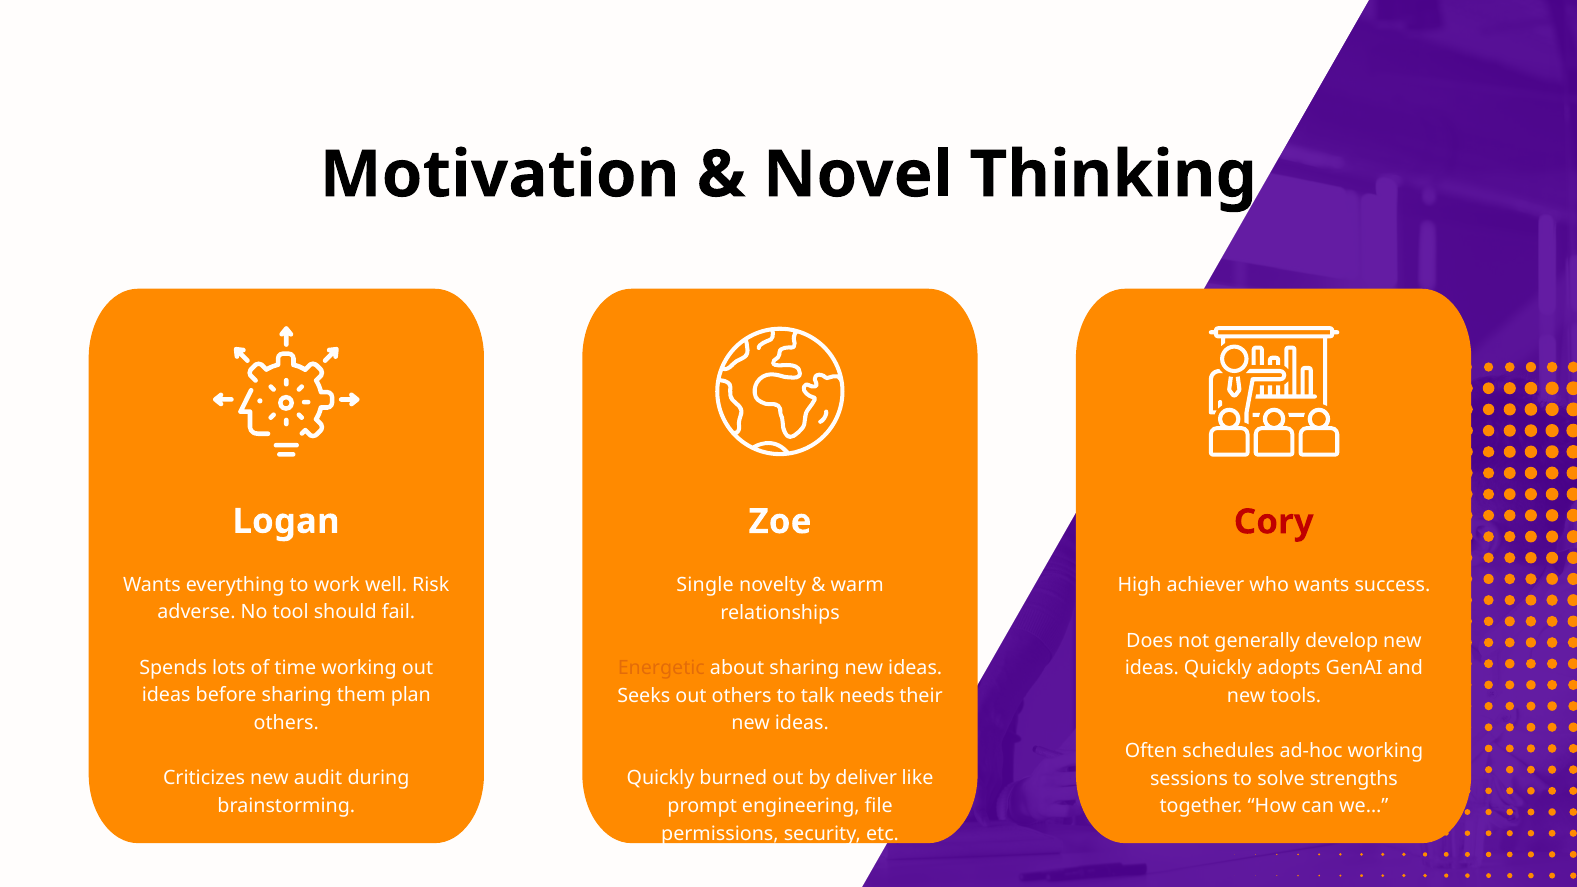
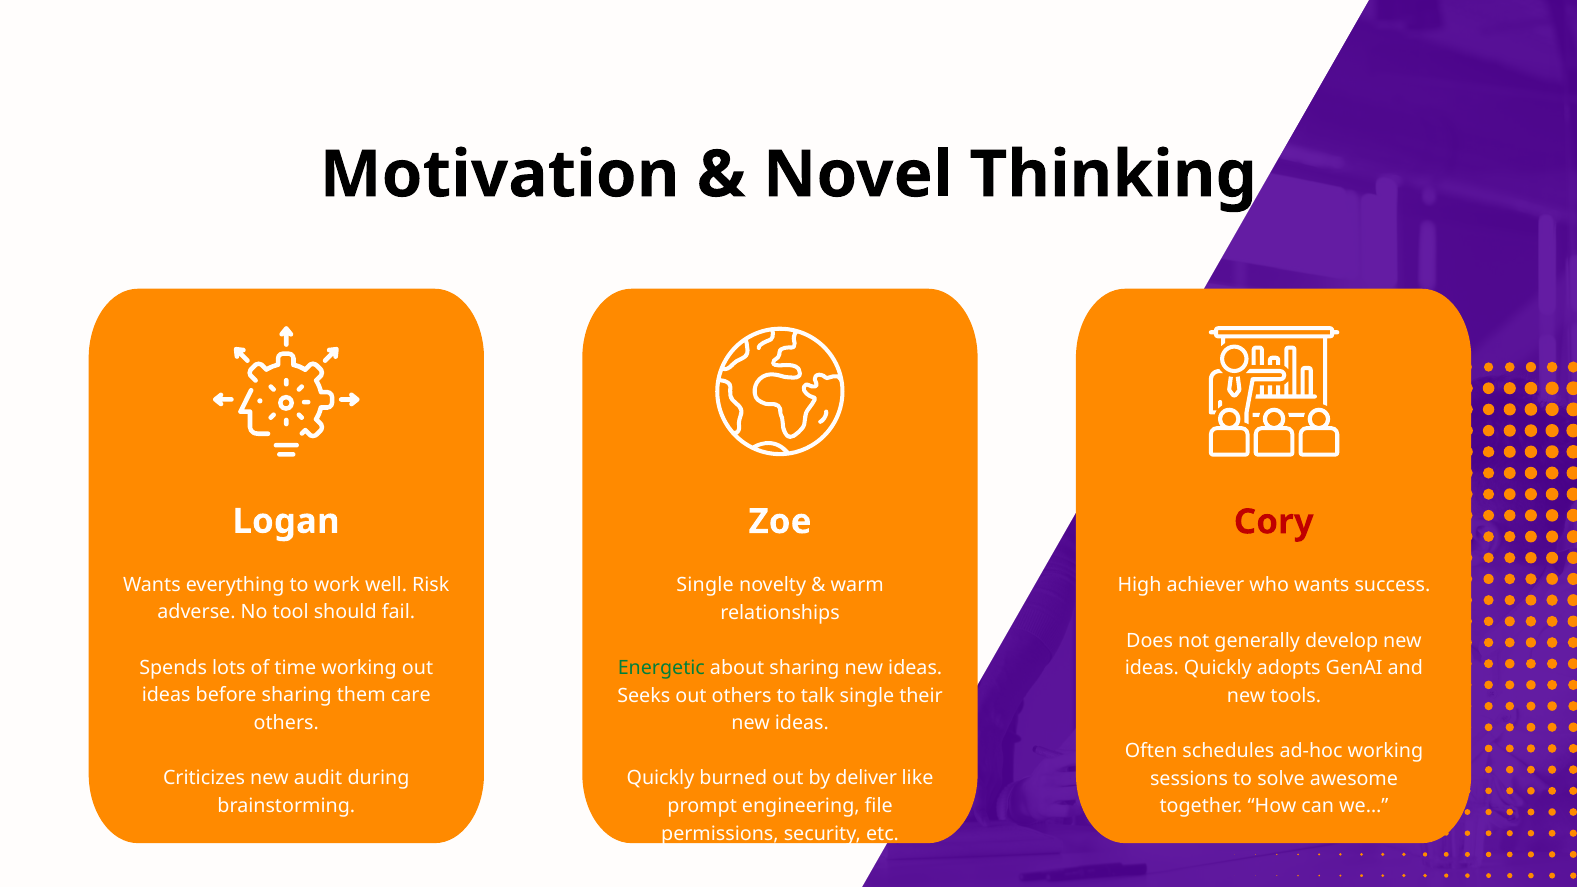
Energetic colour: orange -> green (661, 668)
plan: plan -> care (411, 695)
talk needs: needs -> single (867, 696)
strengths: strengths -> awesome (1354, 779)
